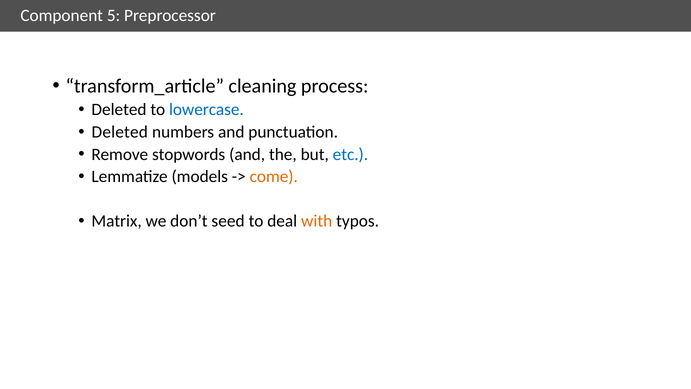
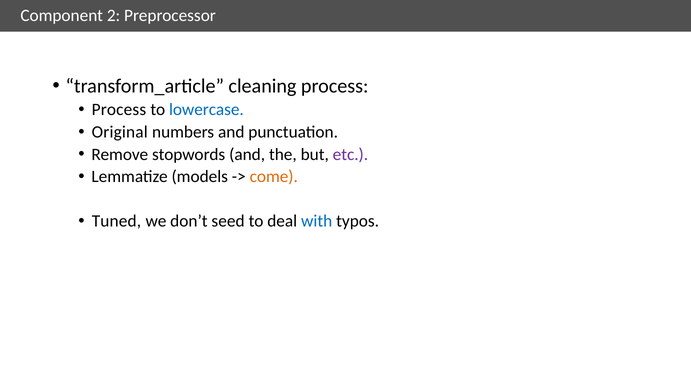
5: 5 -> 2 (114, 16)
Deleted: Deleted -> Process (119, 110)
Deleted: Deleted -> Original (120, 132)
etc colour: blue -> purple (350, 154)
Matrix: Matrix -> Tuned (116, 221)
with colour: orange -> blue (317, 221)
